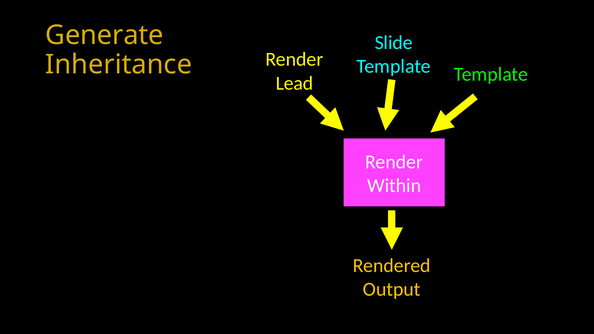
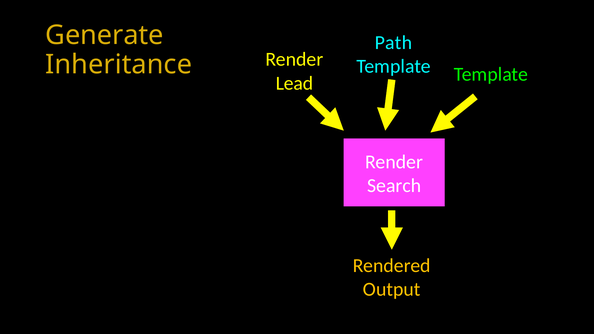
Slide: Slide -> Path (393, 43)
Within: Within -> Search (394, 186)
